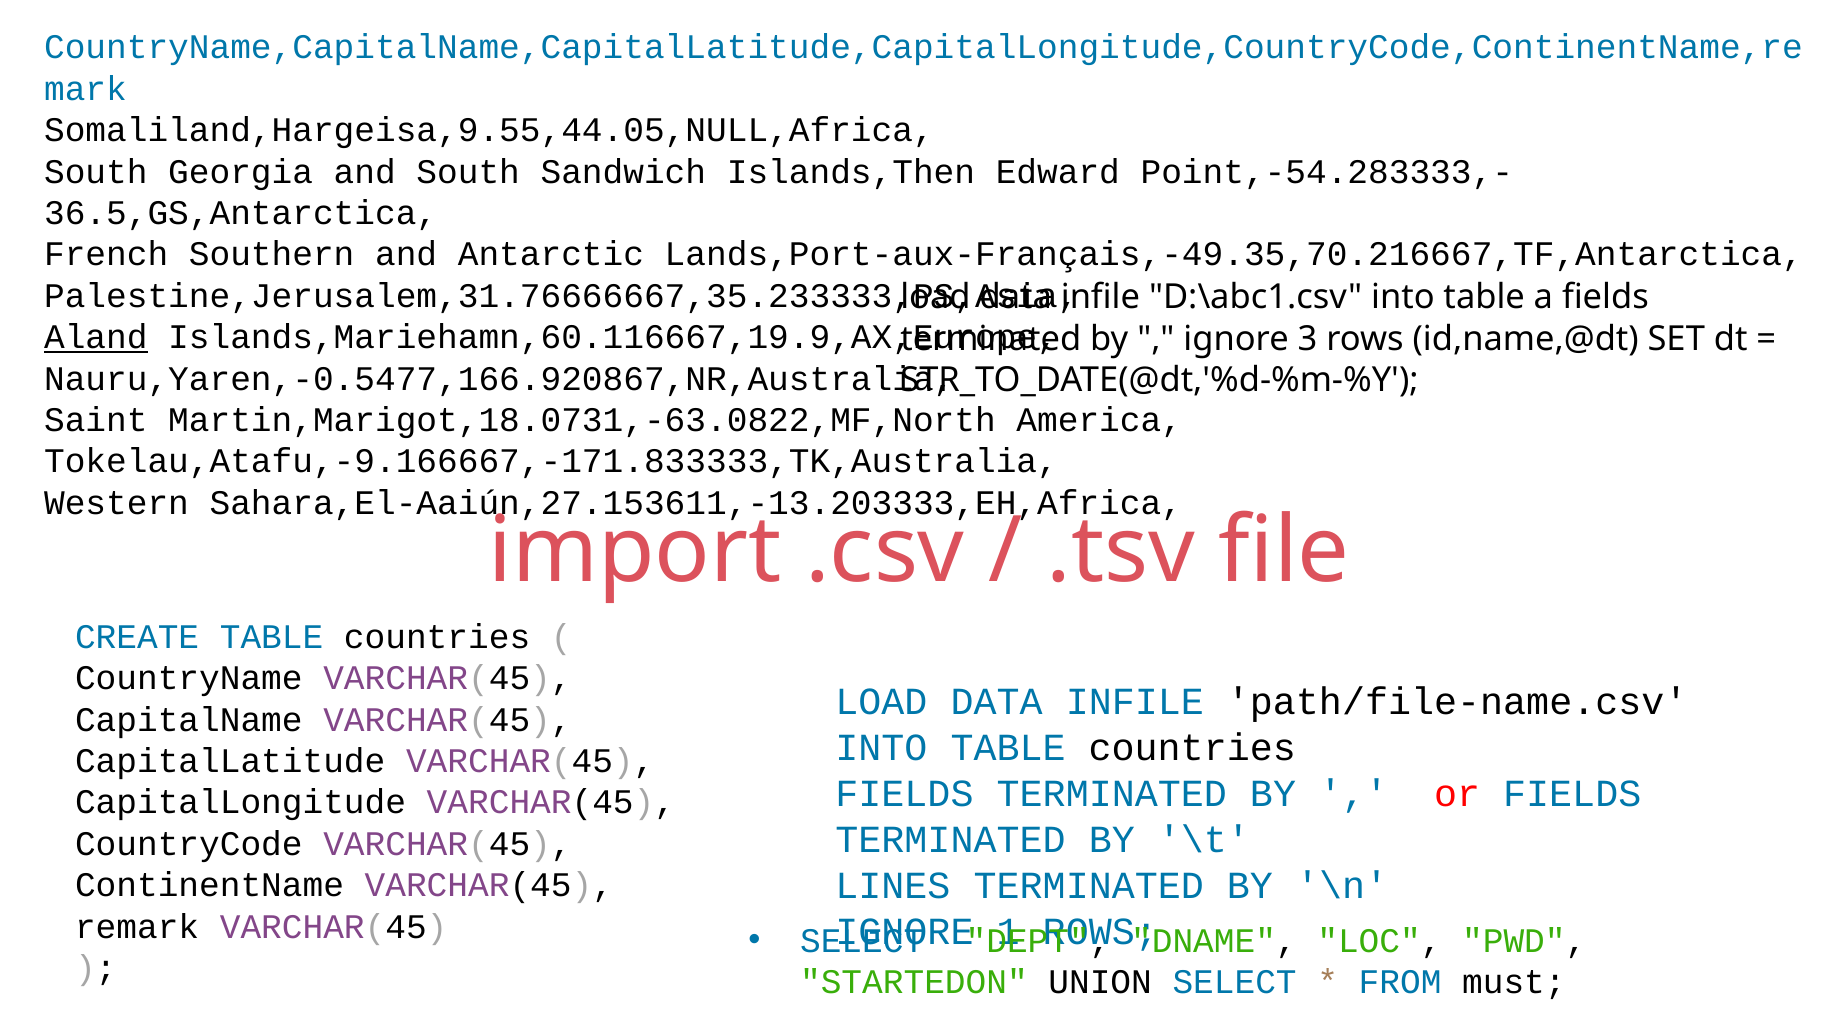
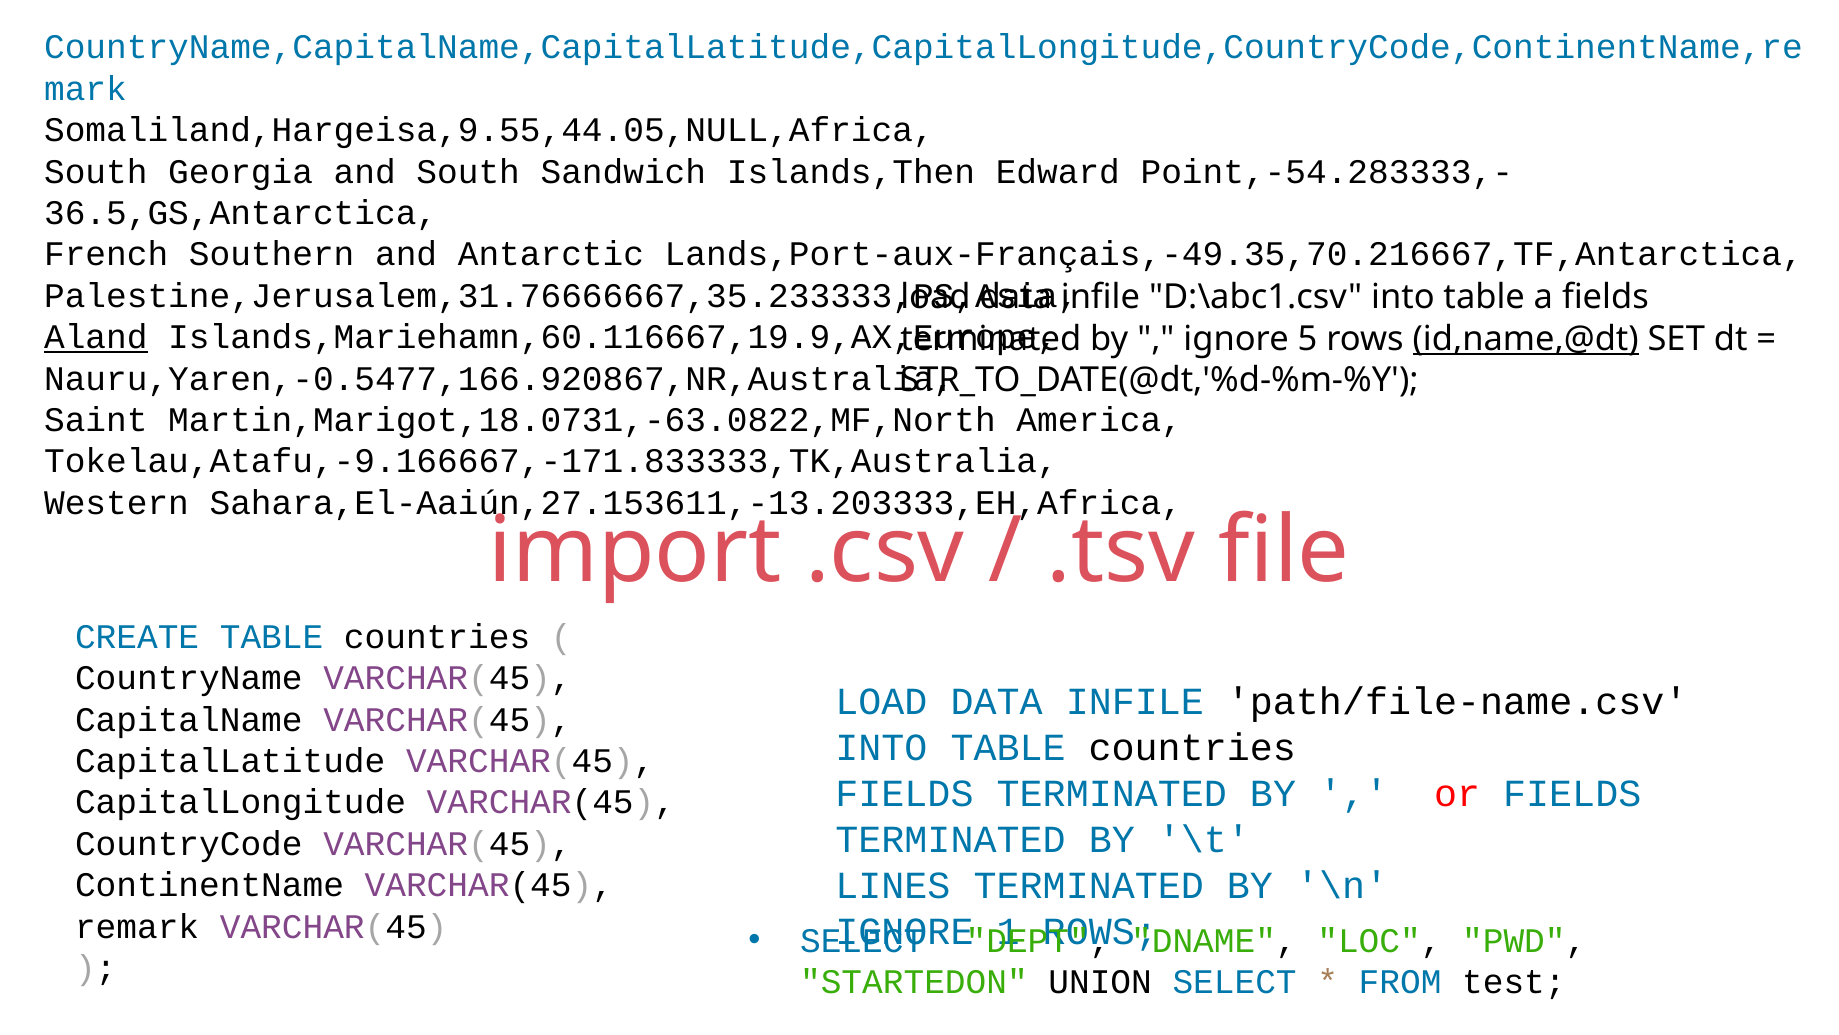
3: 3 -> 5 (1307, 339)
id,name,@dt underline: none -> present (1526, 339)
must: must -> test (1514, 982)
